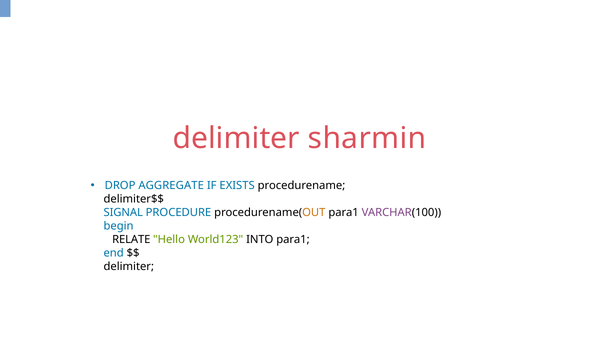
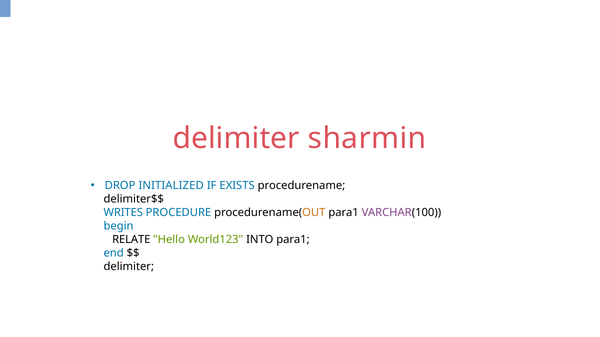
AGGREGATE: AGGREGATE -> INITIALIZED (171, 186)
SIGNAL: SIGNAL -> WRITES (123, 213)
